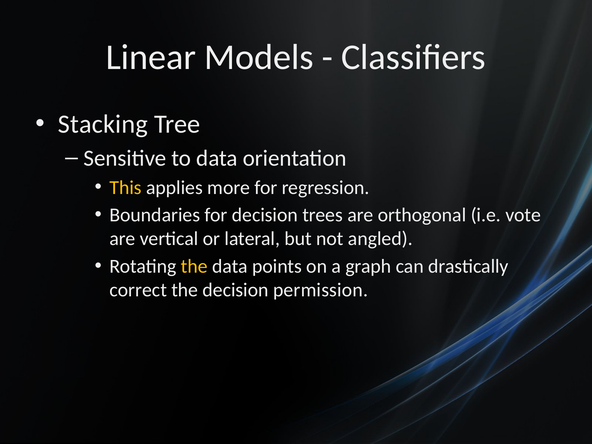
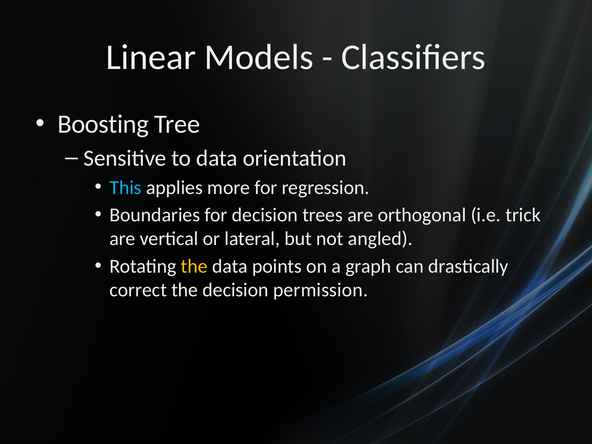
Stacking: Stacking -> Boosting (103, 124)
This colour: yellow -> light blue (126, 188)
vote: vote -> trick (523, 215)
